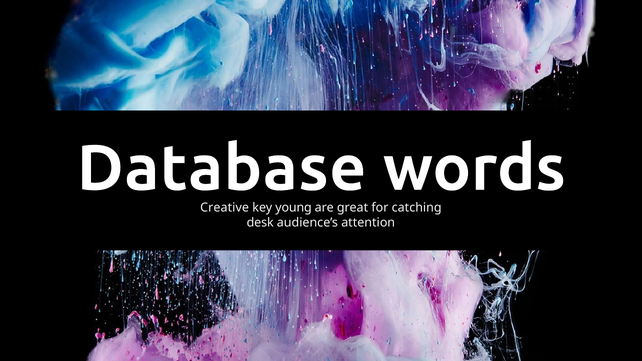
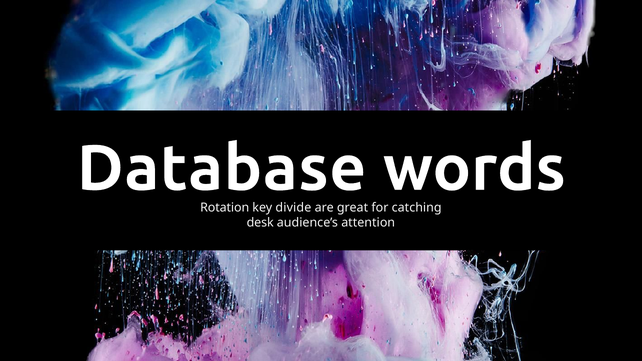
Creative: Creative -> Rotation (225, 208)
young: young -> divide (293, 208)
